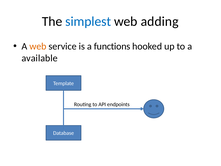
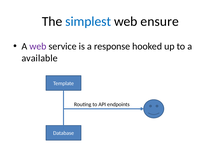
adding: adding -> ensure (160, 21)
web colour: orange -> purple (38, 46)
functions: functions -> response (112, 46)
